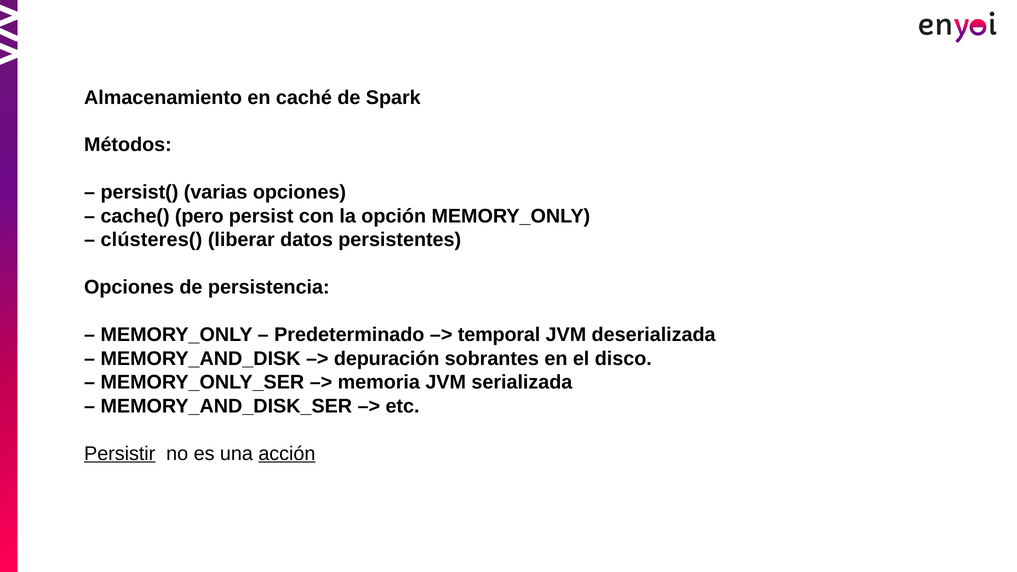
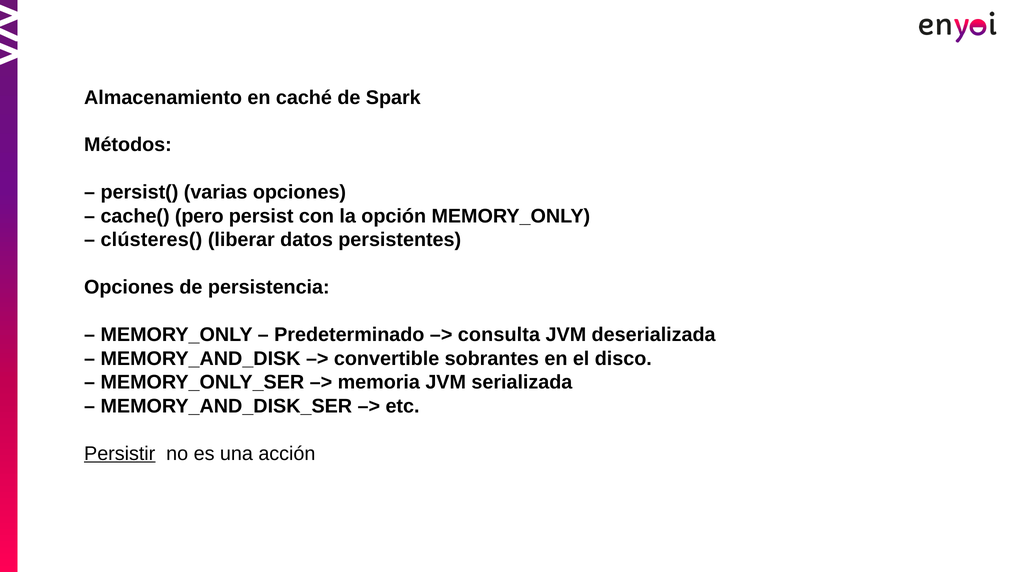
temporal: temporal -> consulta (499, 335)
depuración: depuración -> convertible (387, 359)
acción underline: present -> none (287, 454)
